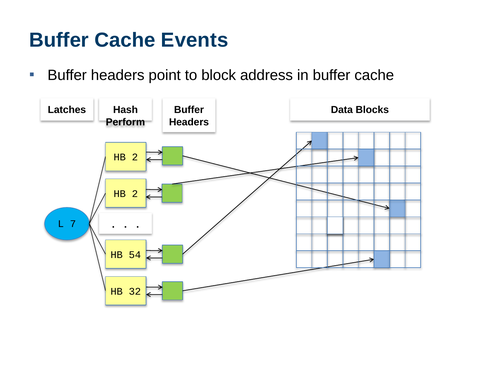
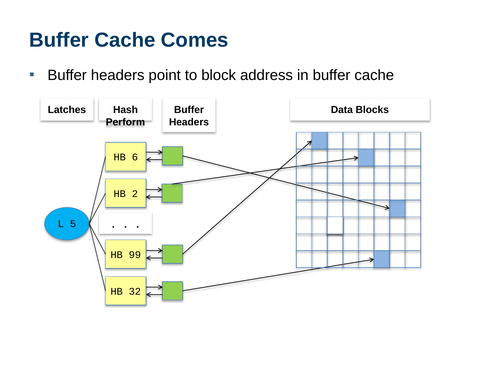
Events: Events -> Comes (195, 40)
2: 2 -> 6 (135, 157)
7: 7 -> 5 (73, 223)
54: 54 -> 99 (135, 254)
